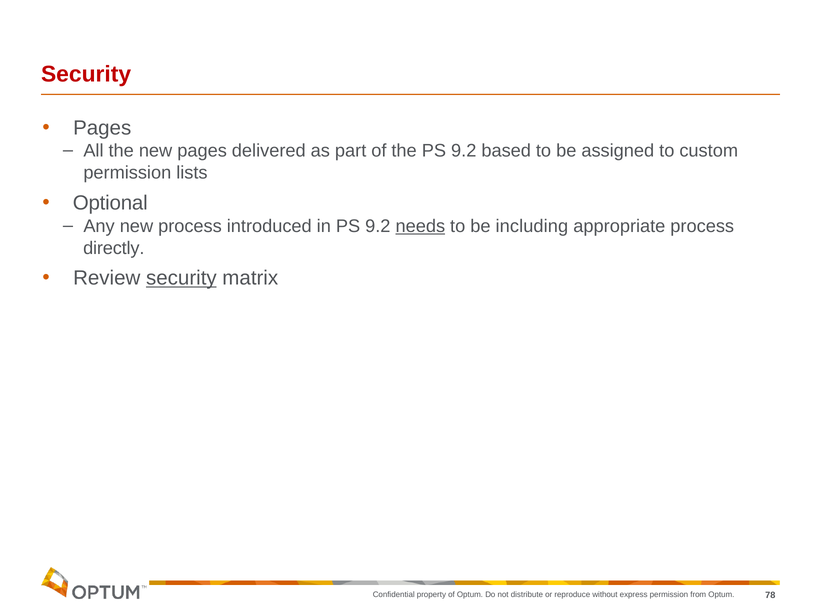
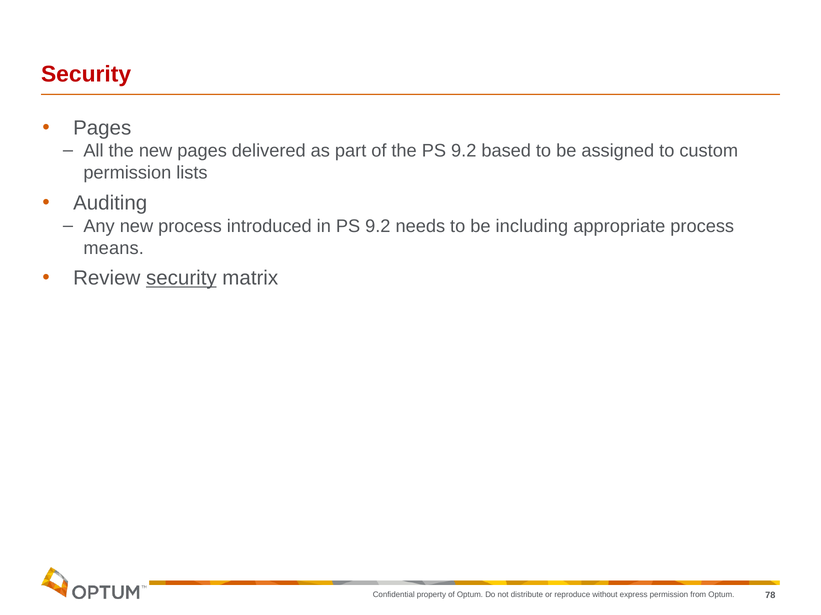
Optional: Optional -> Auditing (110, 203)
needs underline: present -> none (420, 226)
directly: directly -> means (114, 248)
